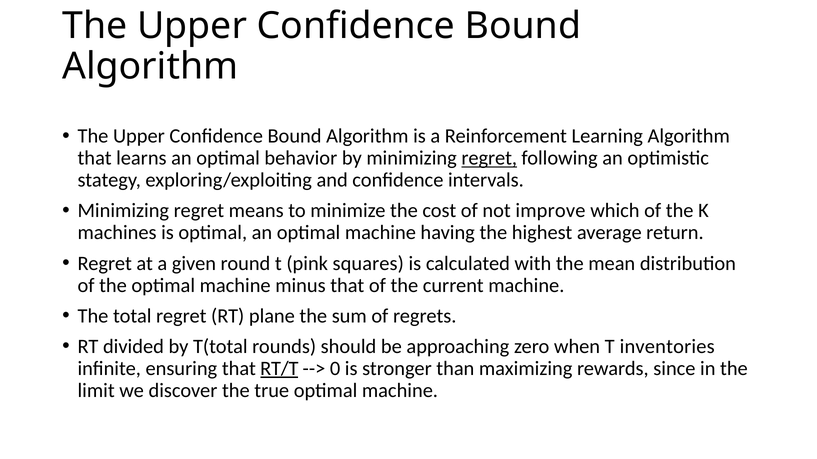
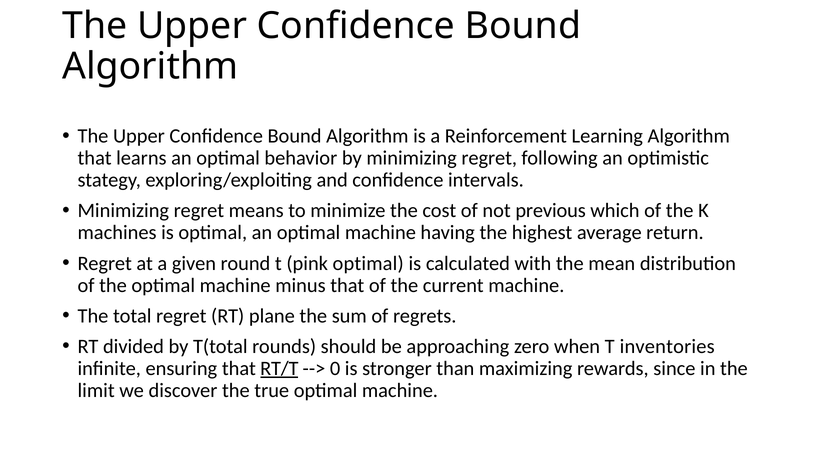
regret underline: present -> none (489, 158)
improve: improve -> previous (551, 211)
pink squares: squares -> optimal (368, 264)
